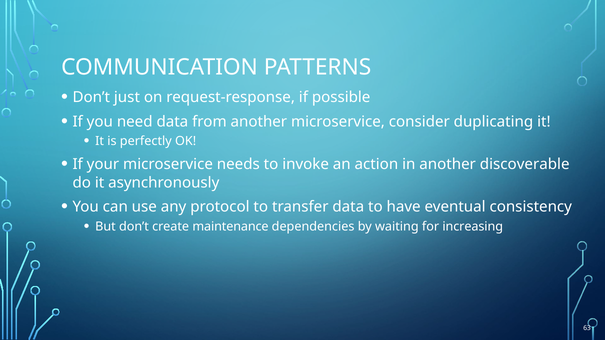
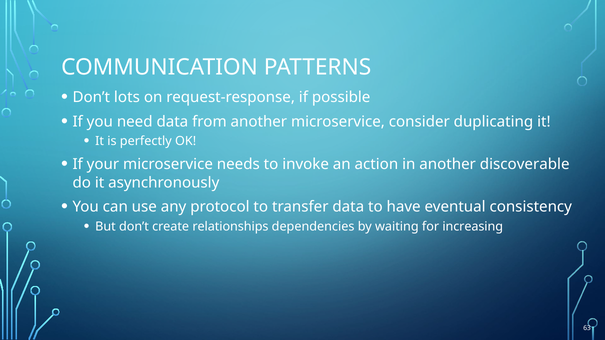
just: just -> lots (127, 97)
maintenance: maintenance -> relationships (230, 227)
